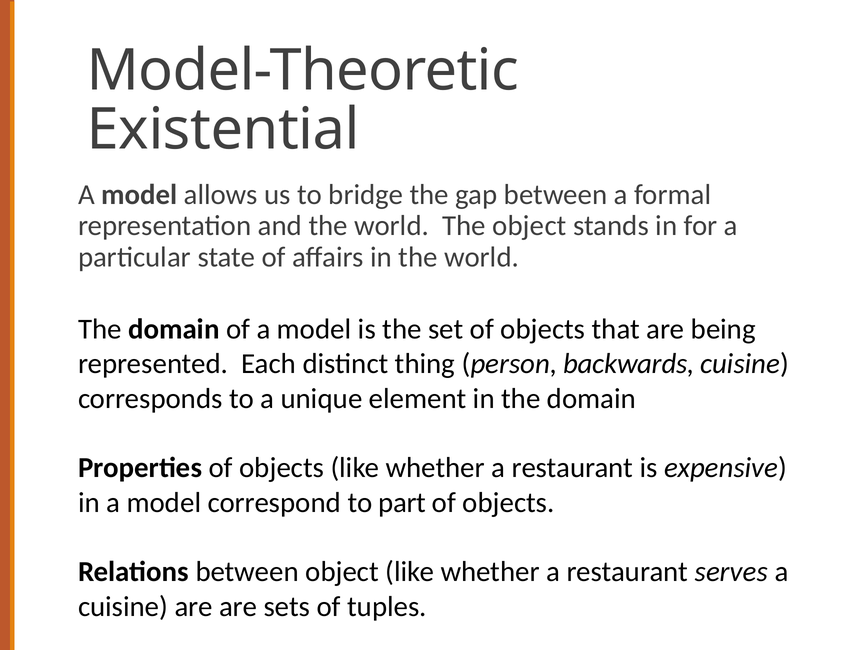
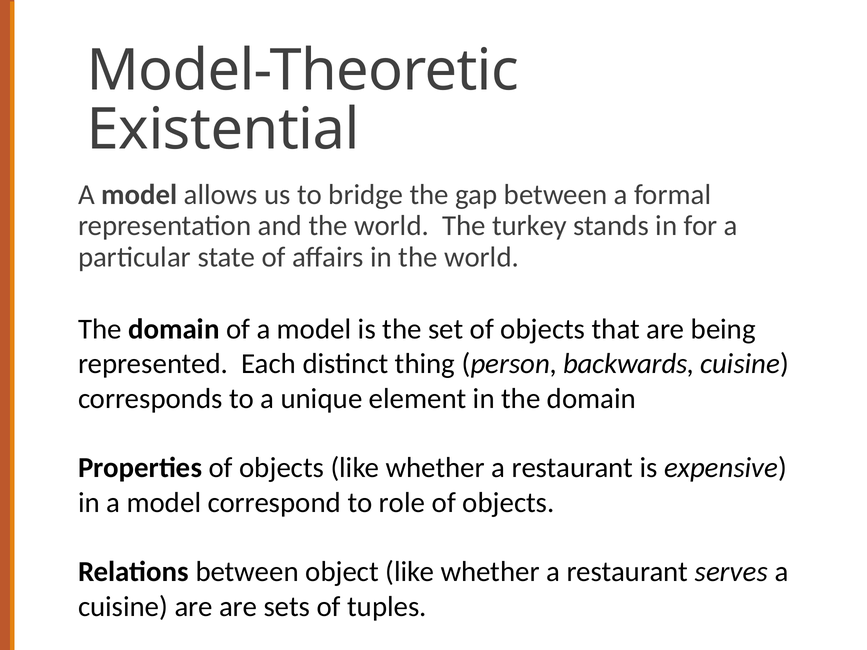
The object: object -> turkey (530, 226)
part: part -> role (402, 503)
